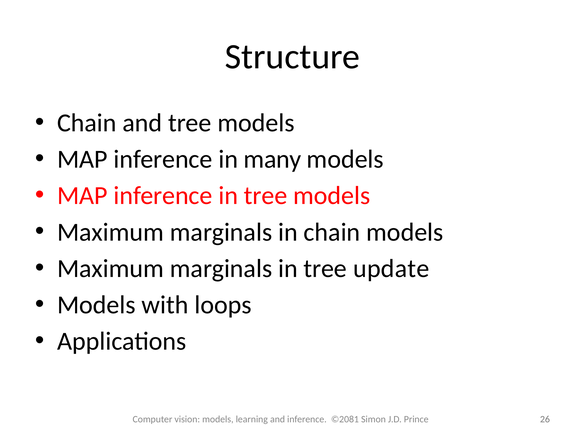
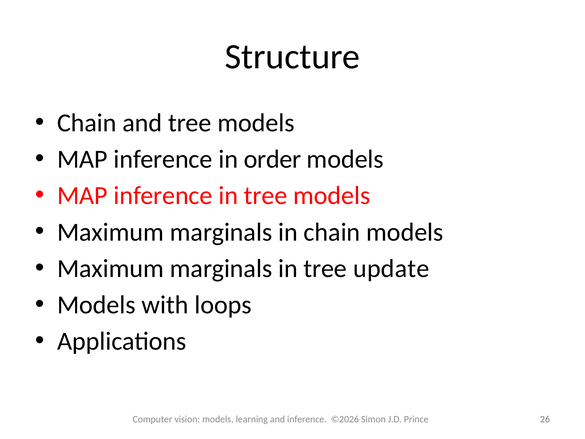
many: many -> order (272, 159)
©2081: ©2081 -> ©2026 (345, 419)
